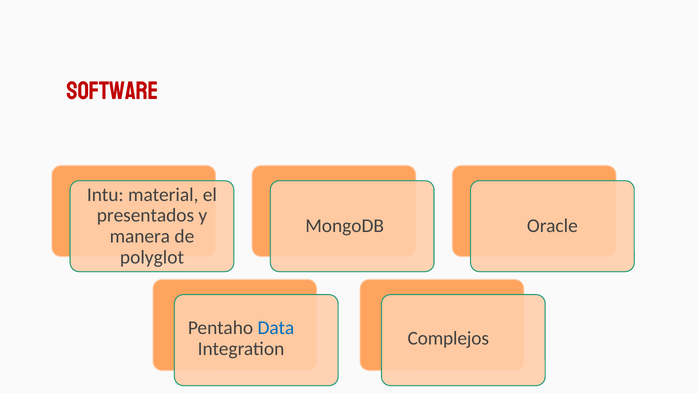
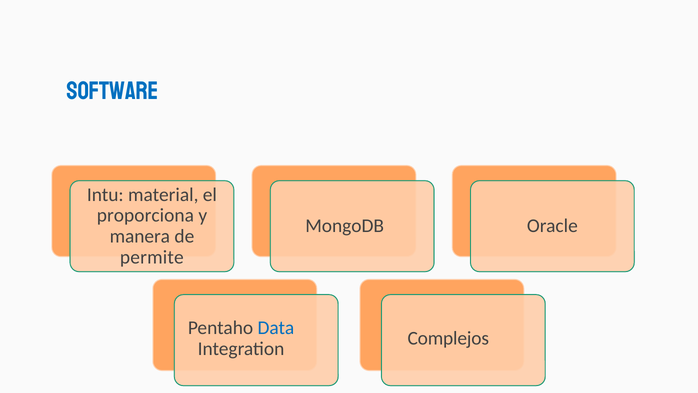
software colour: red -> blue (113, 91)
presentados: presentados -> proporciona (145, 215)
polyglot: polyglot -> permite (152, 257)
